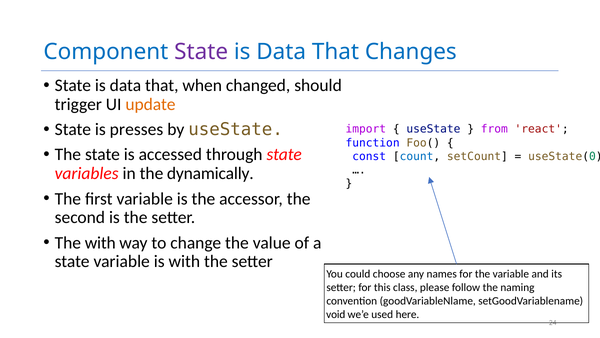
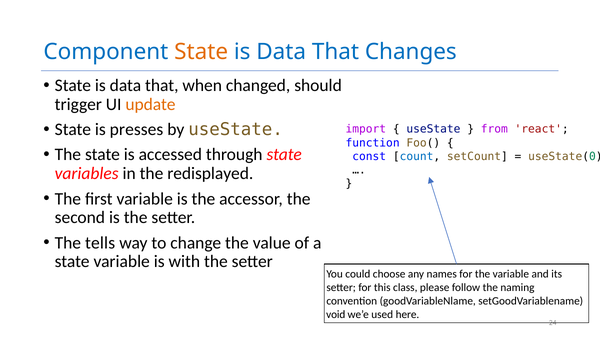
State colour: purple -> orange (201, 52)
dynamically: dynamically -> redisplayed (210, 173)
The with: with -> tells (100, 242)
